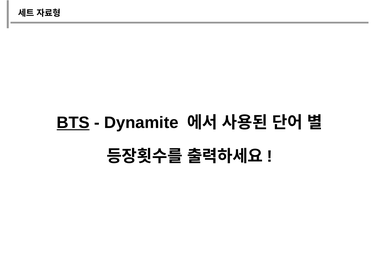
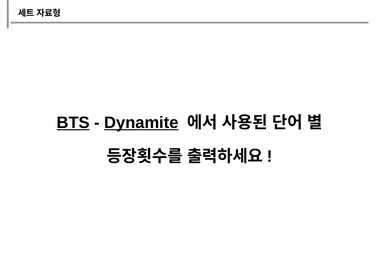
Dynamite underline: none -> present (141, 122)
